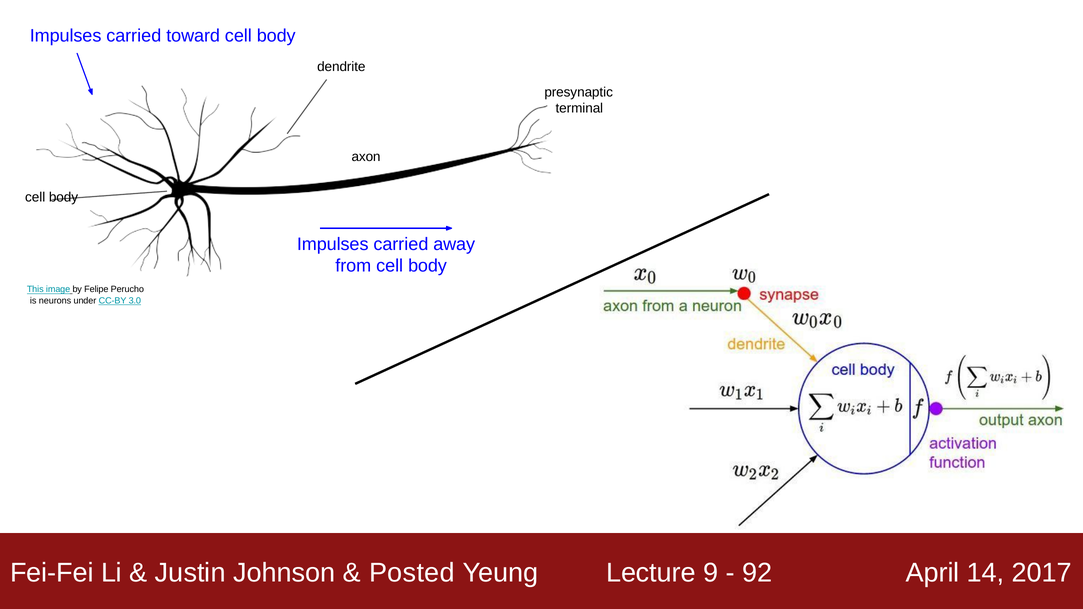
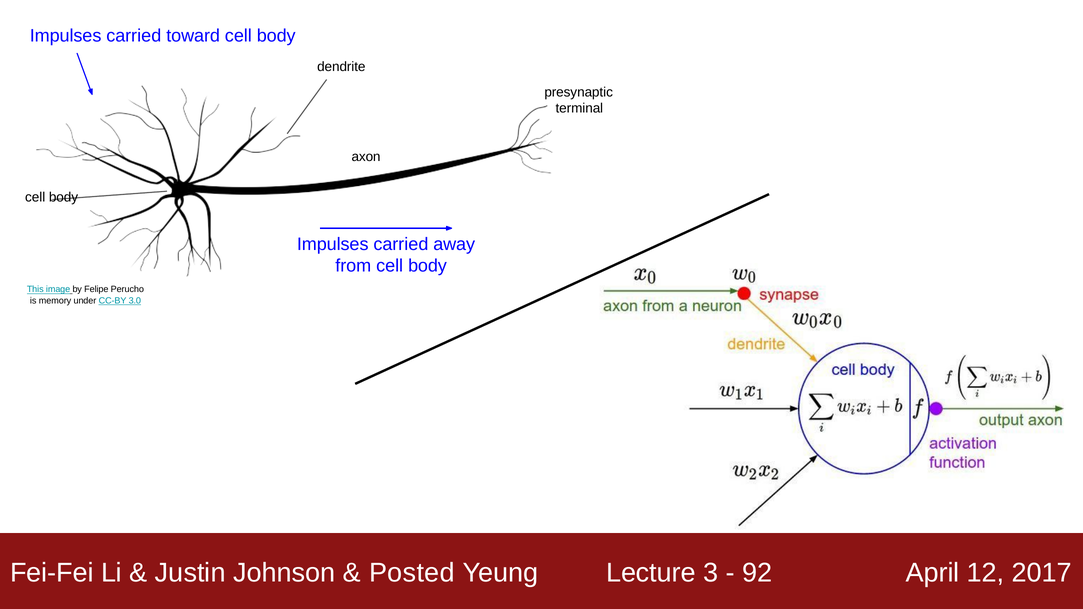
neurons: neurons -> memory (55, 301)
9: 9 -> 3 (711, 573)
14: 14 -> 12 (986, 573)
